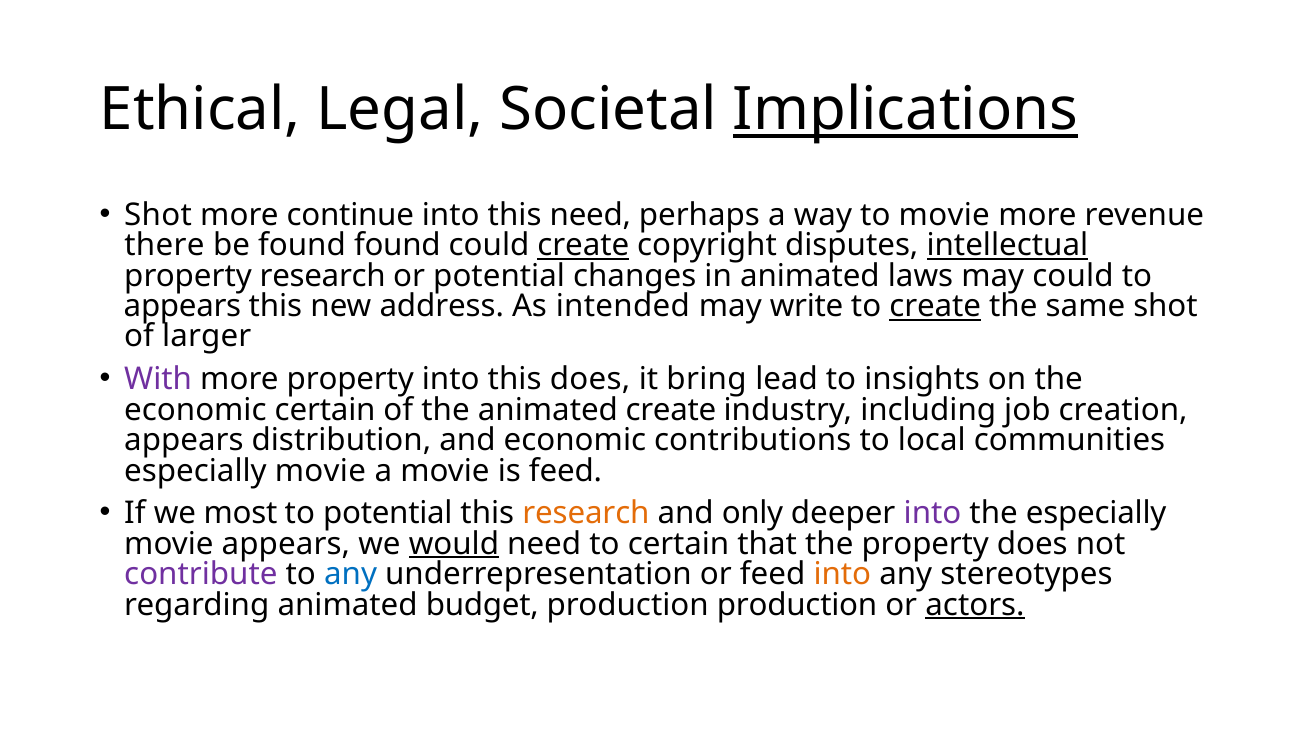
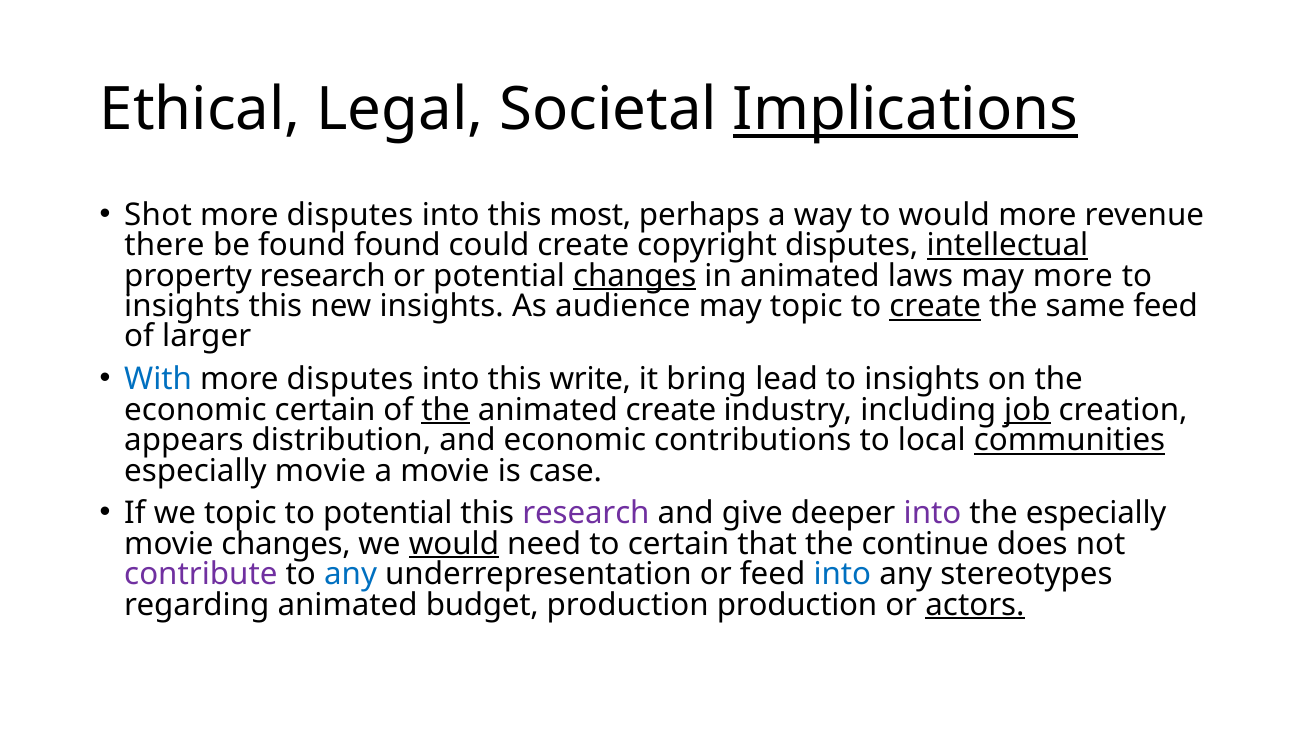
continue: continue -> disputes (350, 215)
this need: need -> most (590, 215)
to movie: movie -> would (944, 215)
create underline: present -> none (583, 245)
changes underline: none -> present (635, 276)
may could: could -> more (1073, 276)
appears: appears -> insights (182, 306)
new address: address -> insights (442, 306)
intended: intended -> audience (623, 306)
may write: write -> topic (806, 306)
same shot: shot -> feed (1166, 306)
With colour: purple -> blue (158, 379)
property: property -> disputes (350, 379)
this does: does -> write (590, 379)
the underline: none -> present (446, 410)
job underline: none -> present (1027, 410)
communities underline: none -> present (1070, 440)
is feed: feed -> case (566, 471)
we most: most -> topic (240, 513)
research colour: orange -> purple (586, 513)
only: only -> give (752, 513)
movie appears: appears -> changes (286, 544)
the property: property -> continue (925, 544)
into colour: orange -> blue (842, 574)
